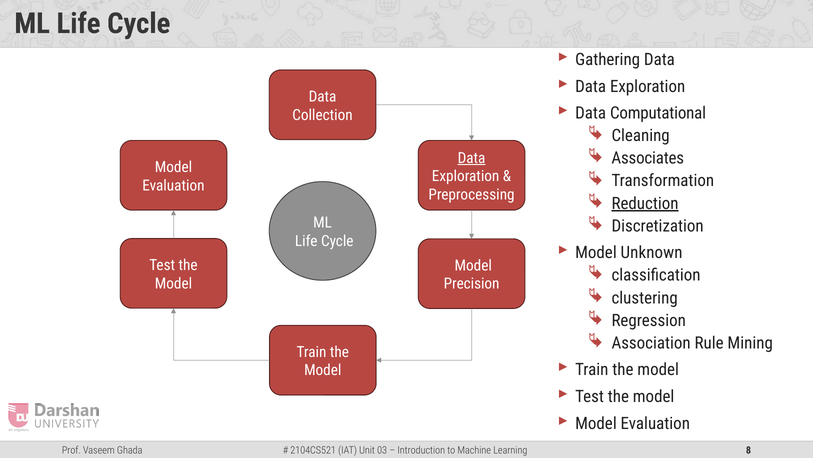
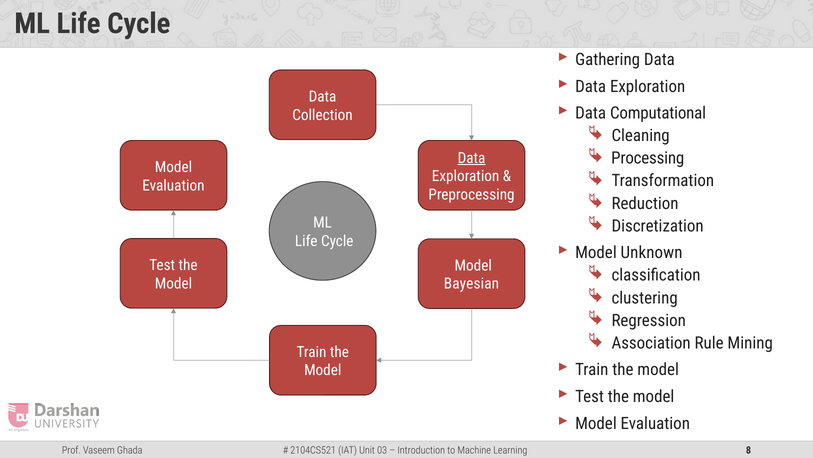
Associates: Associates -> Processing (648, 158)
Reduction underline: present -> none (645, 203)
Precision: Precision -> Bayesian (471, 283)
